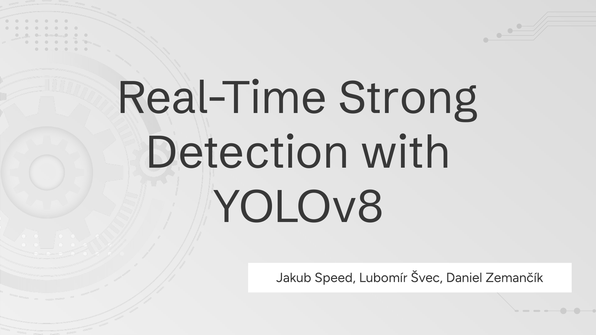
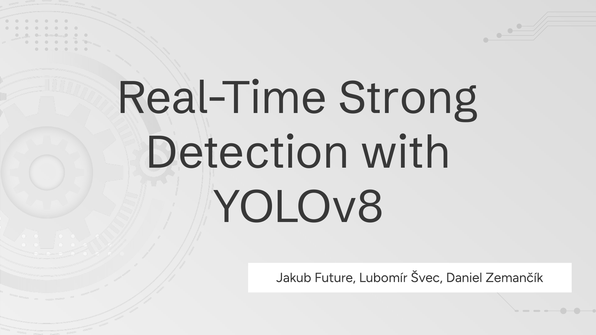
Speed: Speed -> Future (335, 278)
